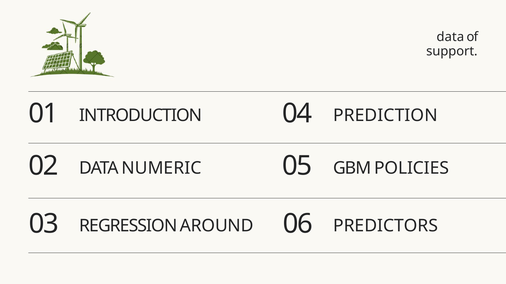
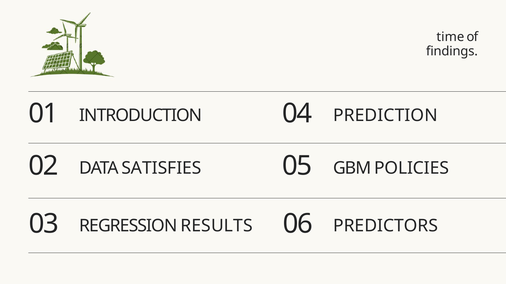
data: data -> time (450, 37)
support: support -> findings (452, 51)
NUMERIC: NUMERIC -> SATISFIES (161, 168)
AROUND: AROUND -> RESULTS (217, 226)
